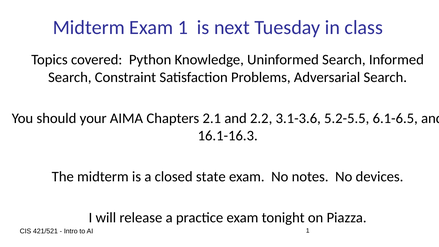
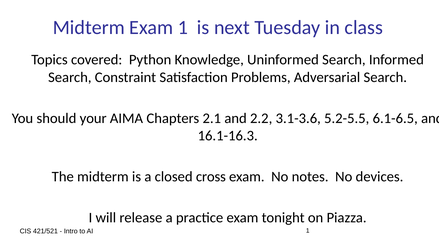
state: state -> cross (211, 177)
